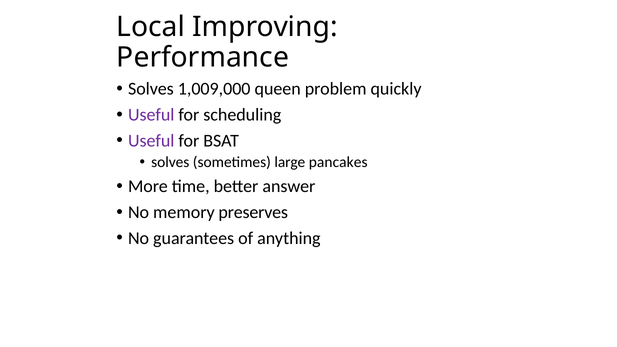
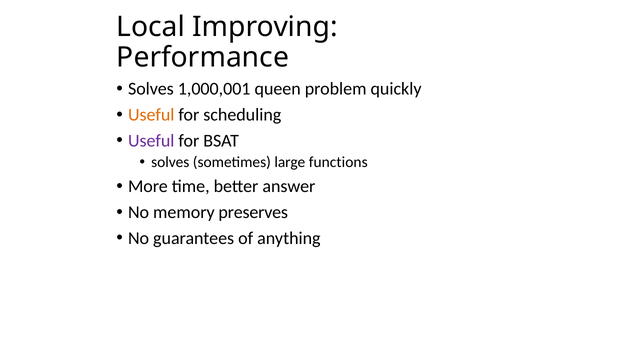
1,009,000: 1,009,000 -> 1,000,001 (214, 89)
Useful colour: purple -> orange (151, 115)
pancakes: pancakes -> functions (338, 162)
